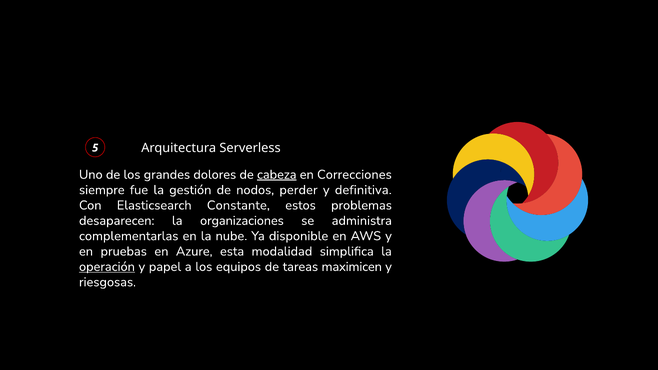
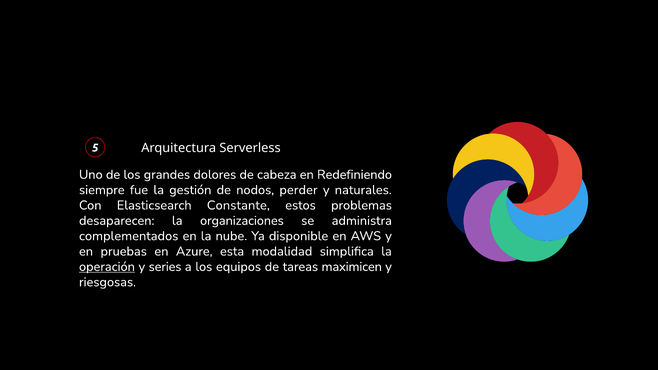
cabeza underline: present -> none (277, 175)
Correcciones: Correcciones -> Redefiniendo (355, 175)
definitiva: definitiva -> naturales (363, 190)
complementarlas: complementarlas -> complementados (129, 236)
papel: papel -> series (165, 267)
